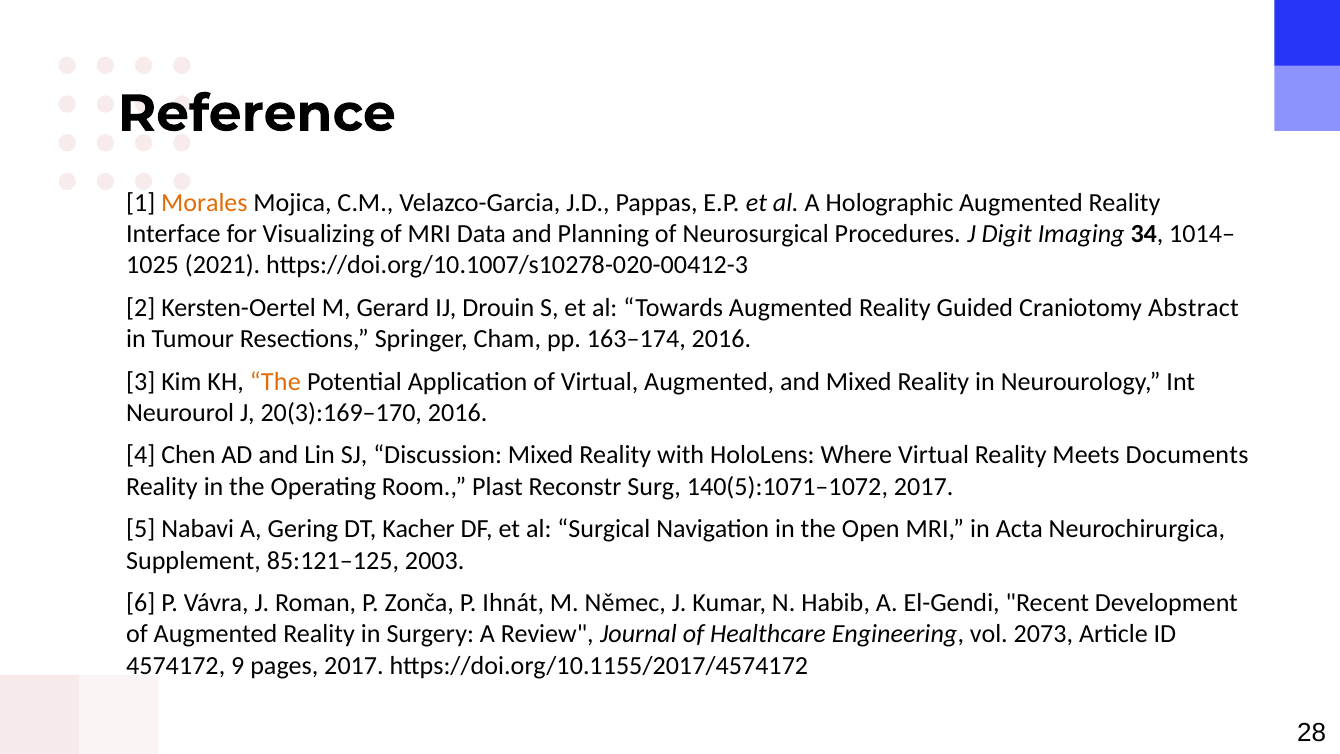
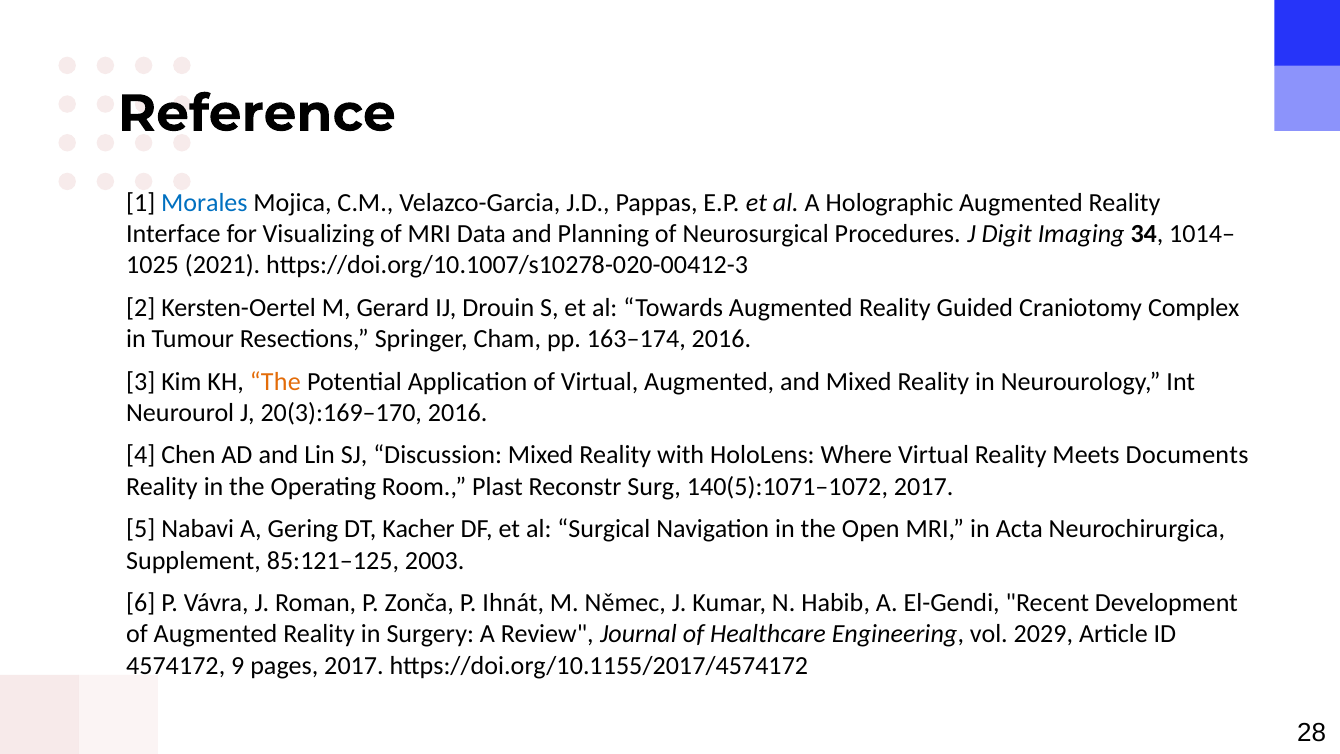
Morales colour: orange -> blue (204, 203)
Abstract: Abstract -> Complex (1194, 308)
2073: 2073 -> 2029 (1043, 634)
